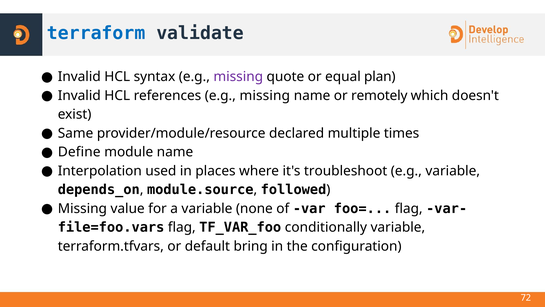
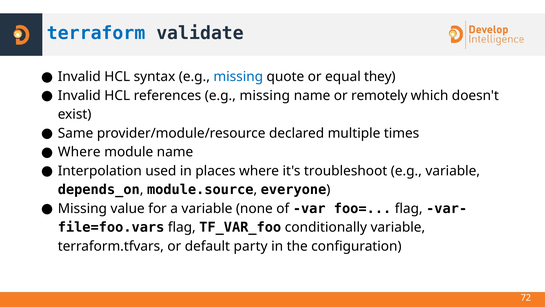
missing colour: purple -> blue (238, 77)
plan: plan -> they (380, 77)
Define: Define -> Where (79, 152)
followed: followed -> everyone (294, 189)
bring: bring -> party (251, 246)
